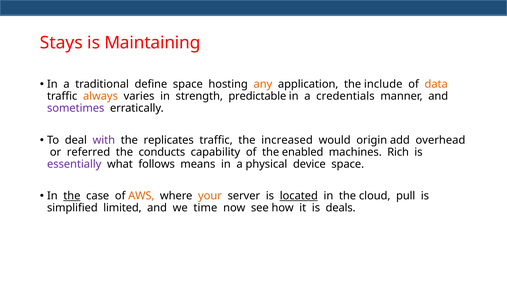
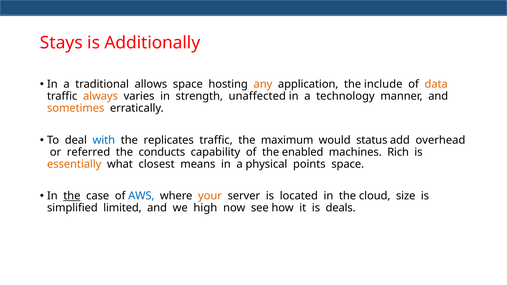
Maintaining: Maintaining -> Additionally (152, 43)
define: define -> allows (151, 84)
predictable: predictable -> unaffected (257, 96)
credentials: credentials -> technology (345, 96)
sometimes colour: purple -> orange (76, 108)
with colour: purple -> blue (104, 140)
increased: increased -> maximum (287, 140)
origin: origin -> status (372, 140)
essentially colour: purple -> orange (74, 164)
follows: follows -> closest (157, 164)
device: device -> points (309, 164)
AWS colour: orange -> blue (141, 196)
located underline: present -> none (299, 196)
pull: pull -> size (406, 196)
time: time -> high (205, 208)
